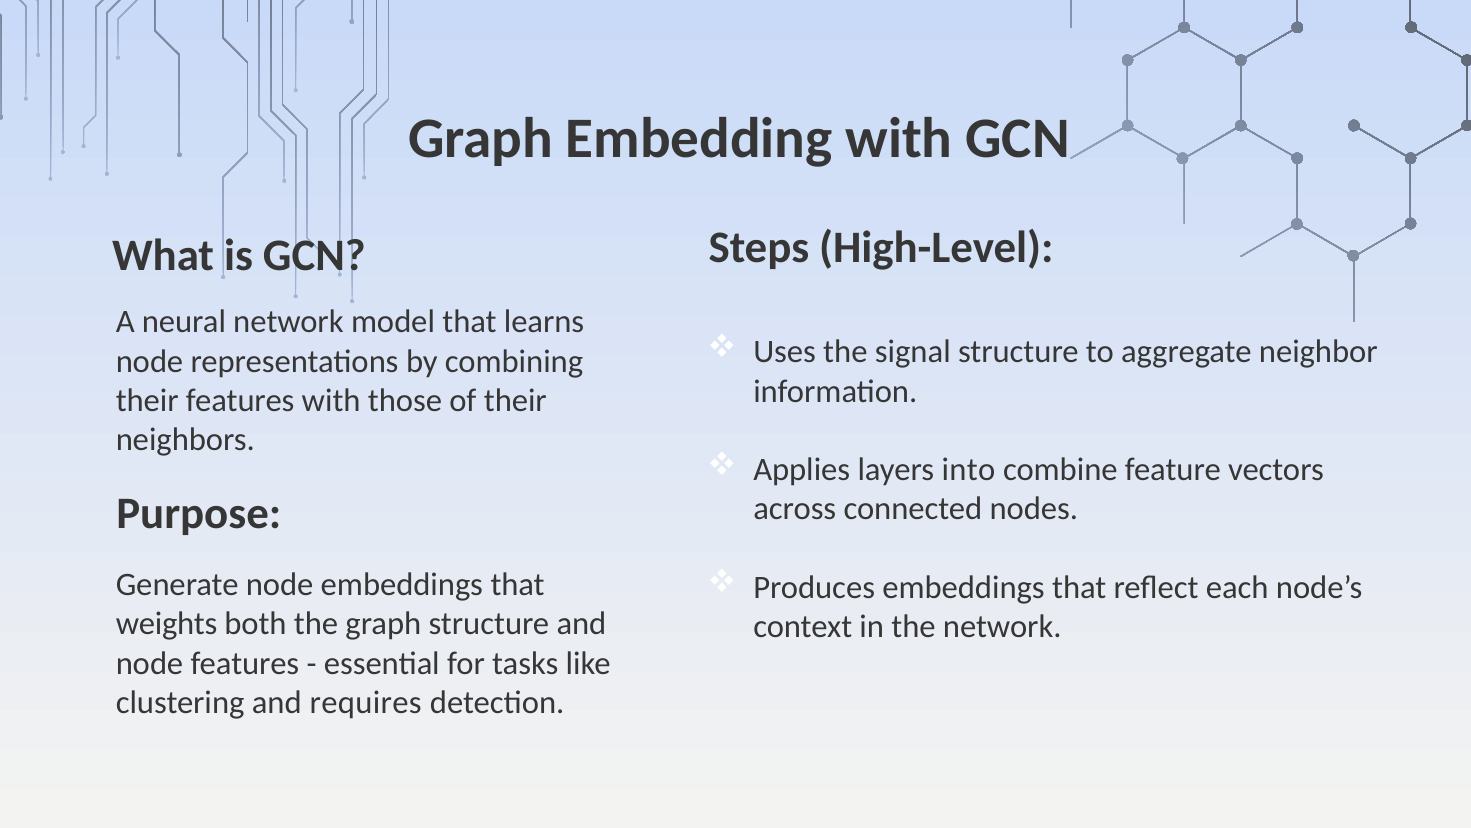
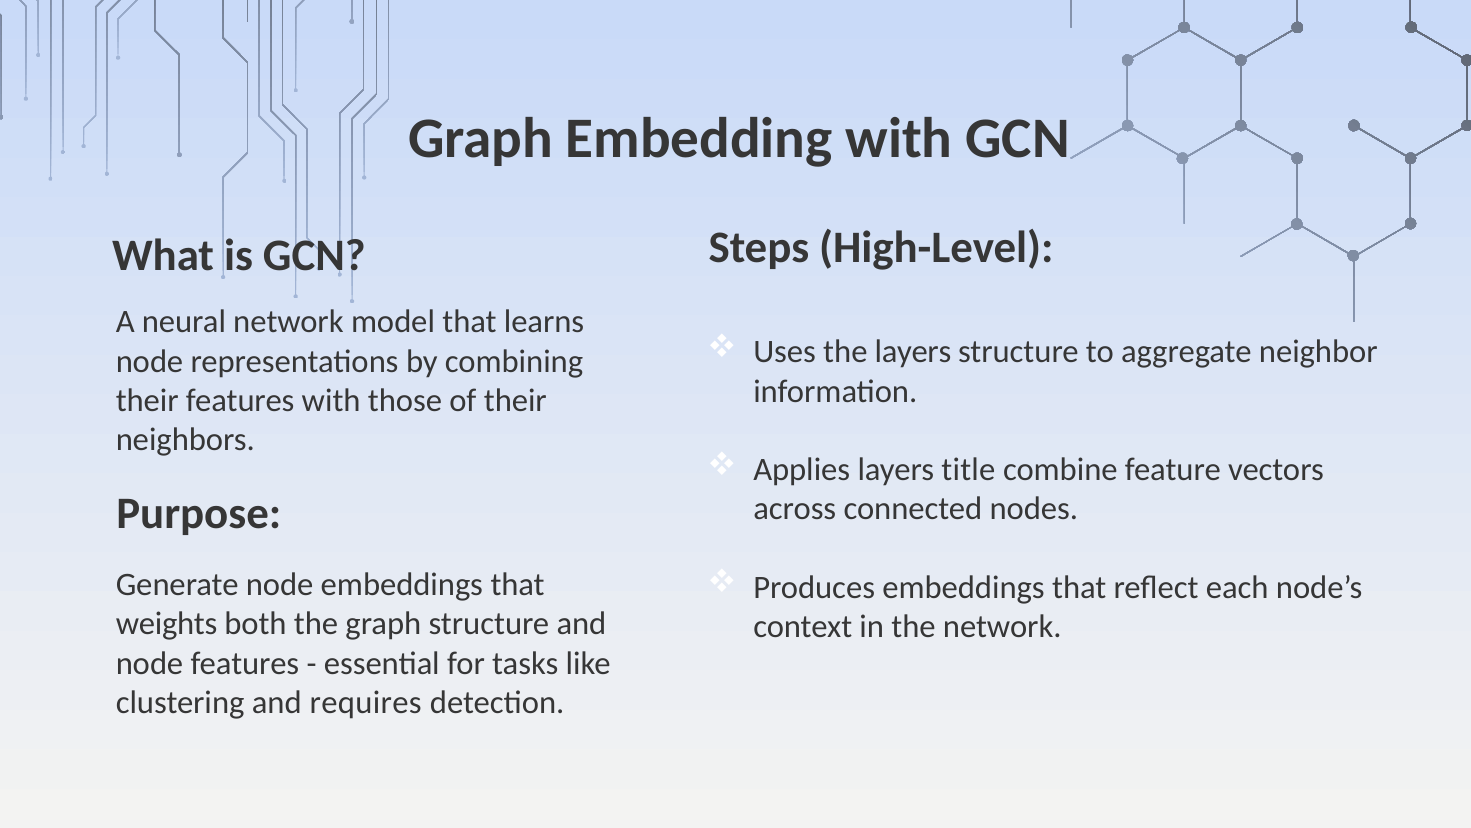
the signal: signal -> layers (913, 352)
into: into -> title (968, 470)
